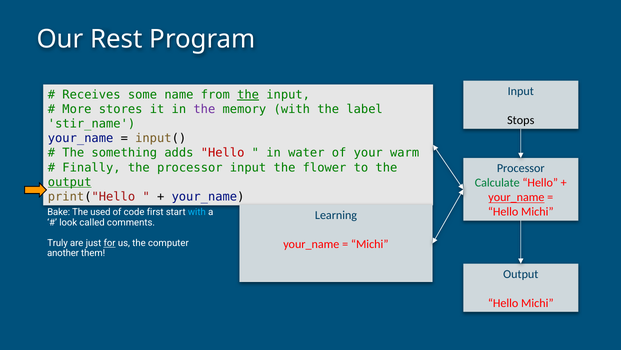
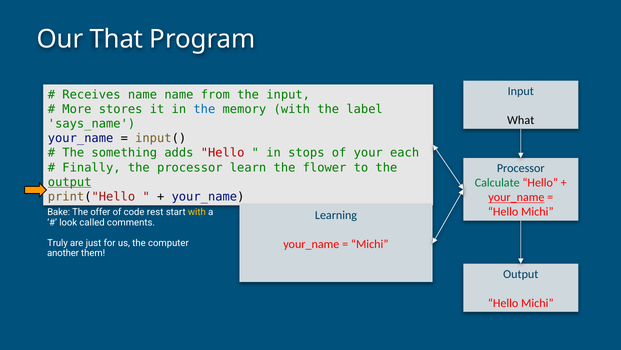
Rest: Rest -> That (117, 39)
Receives some: some -> name (142, 95)
the underline: present -> none (248, 95)
the colour: purple -> blue (204, 109)
Stops: Stops -> What (521, 120)
stir_name: stir_name -> says_name (92, 124)
water: water -> stops (306, 153)
warm: warm -> each (405, 153)
processor input: input -> learn (248, 167)
used: used -> offer (100, 212)
first: first -> rest (155, 212)
with colour: light blue -> yellow (197, 212)
for underline: present -> none (110, 243)
